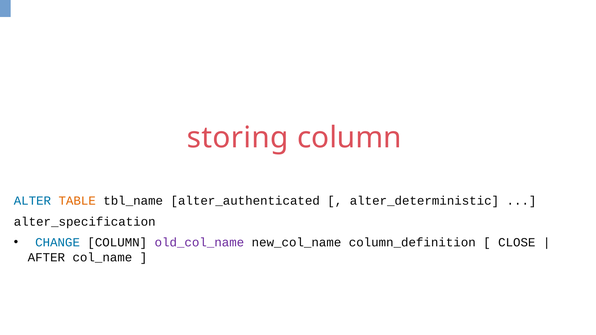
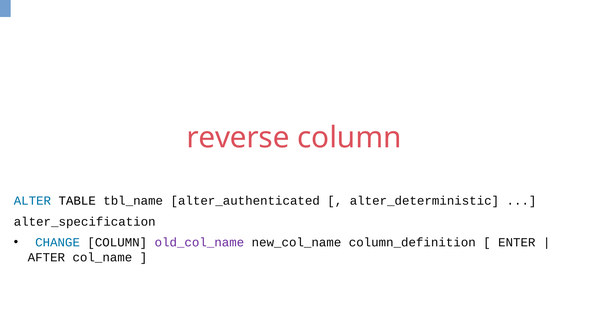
storing: storing -> reverse (238, 138)
TABLE colour: orange -> black (77, 201)
CLOSE: CLOSE -> ENTER (517, 243)
